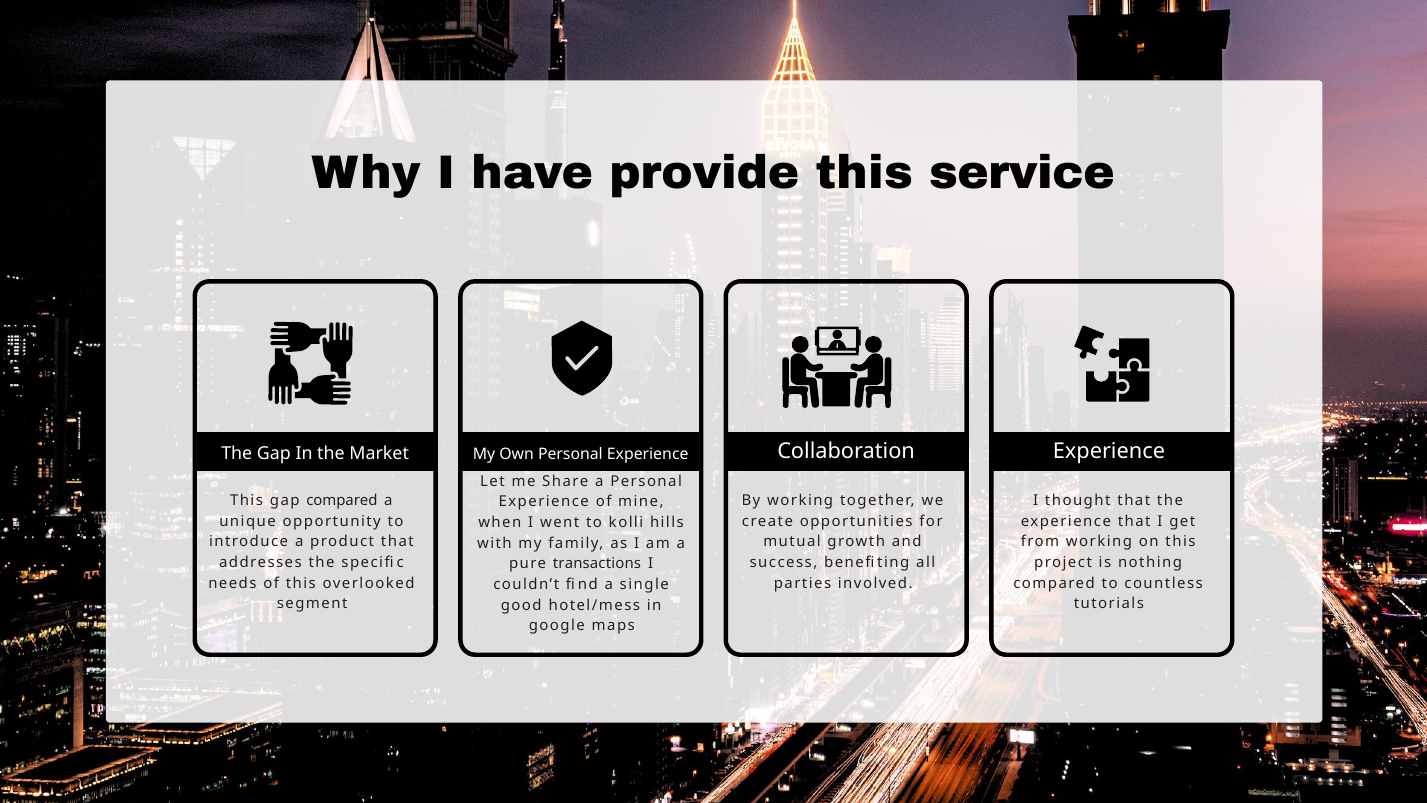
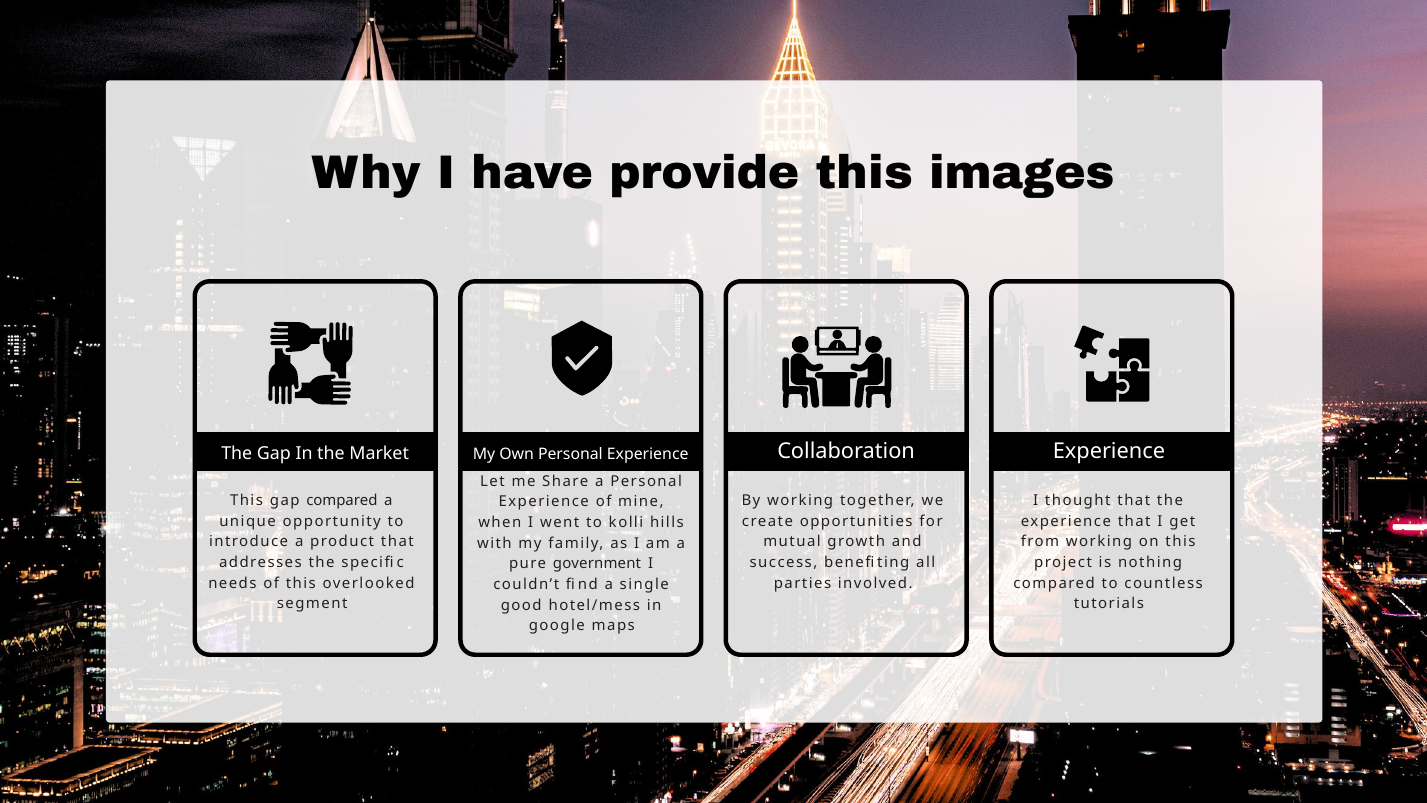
service: service -> images (1022, 173)
transactions: transactions -> government (597, 564)
